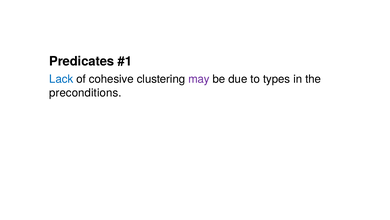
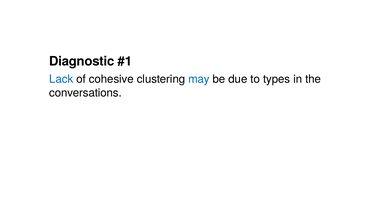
Predicates: Predicates -> Diagnostic (82, 61)
may colour: purple -> blue (199, 79)
preconditions: preconditions -> conversations (85, 93)
